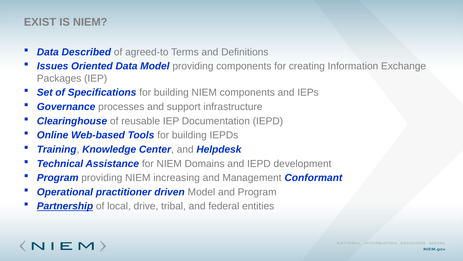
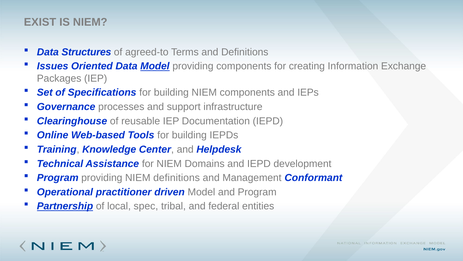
Described: Described -> Structures (86, 52)
Model underline: none -> present (155, 66)
NIEM increasing: increasing -> definitions (177, 177)
drive: drive -> spec (146, 206)
